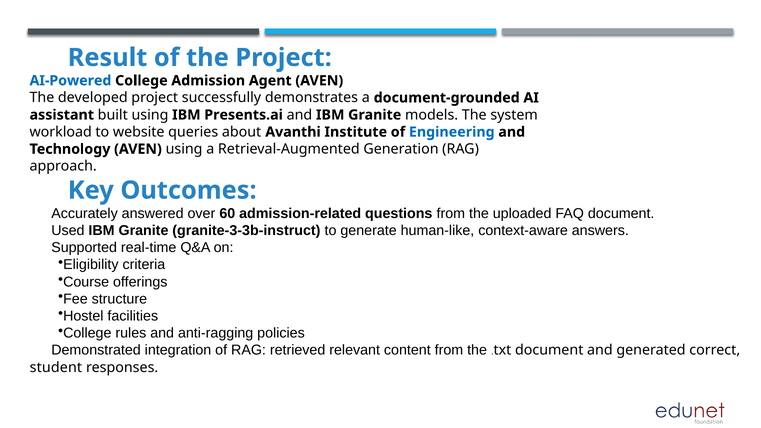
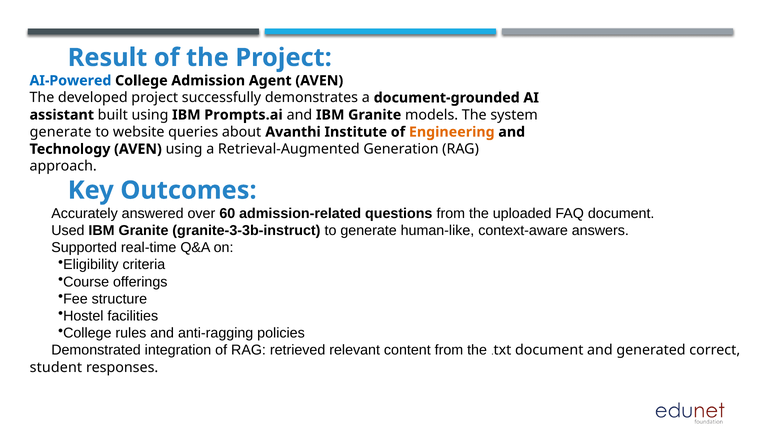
Presents.ai: Presents.ai -> Prompts.ai (244, 115)
workload: workload -> generate (61, 132)
Engineering colour: blue -> orange (452, 132)
